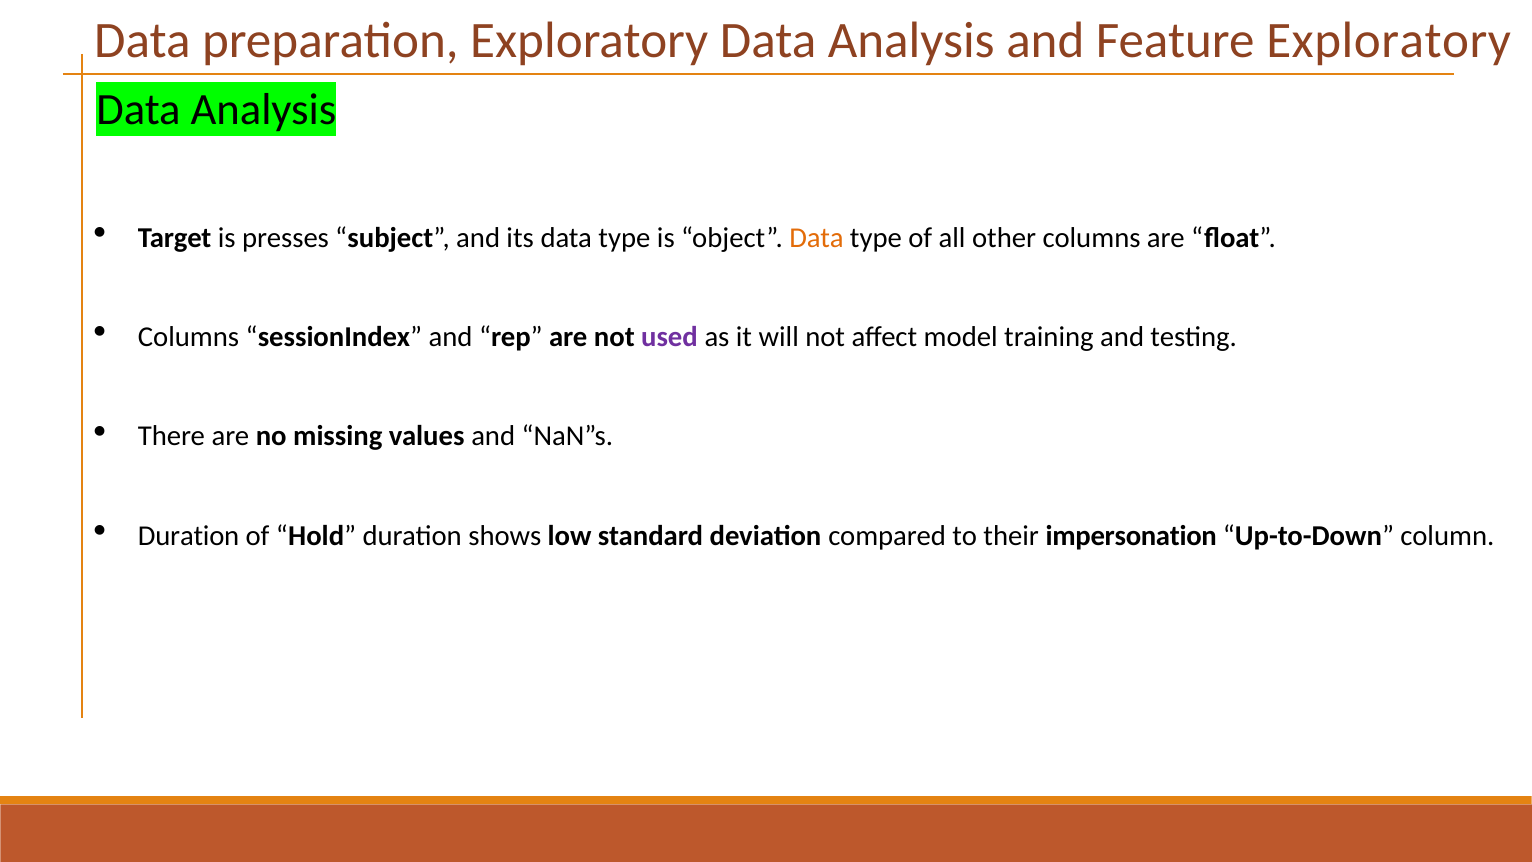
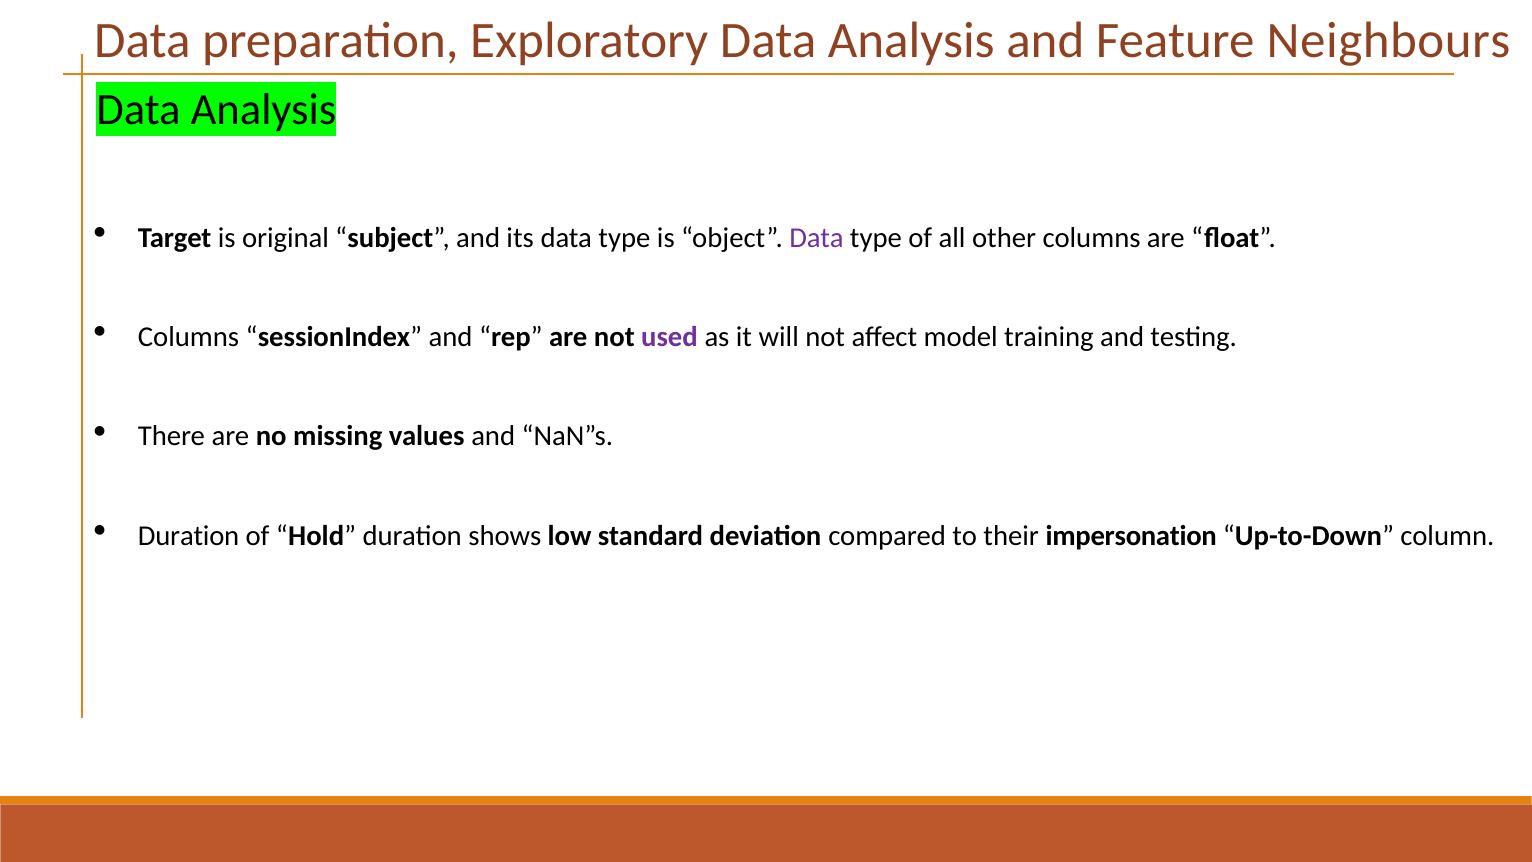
Feature Exploratory: Exploratory -> Neighbours (1389, 40)
presses: presses -> original (285, 238)
Data colour: orange -> purple (816, 238)
